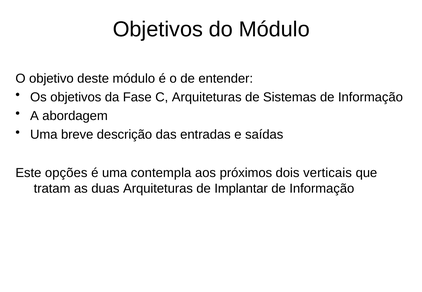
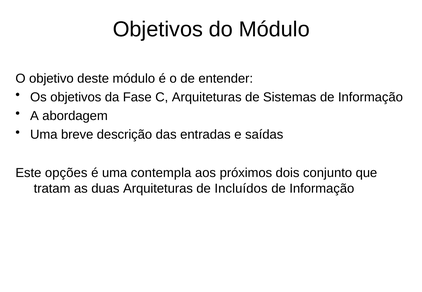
verticais: verticais -> conjunto (328, 173)
Implantar: Implantar -> Incluídos (241, 189)
